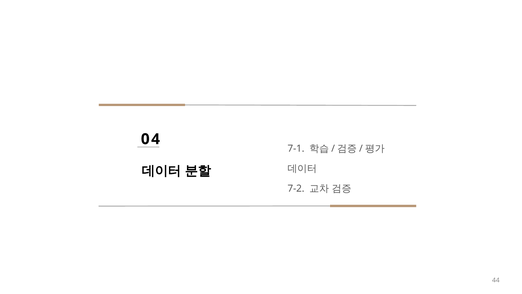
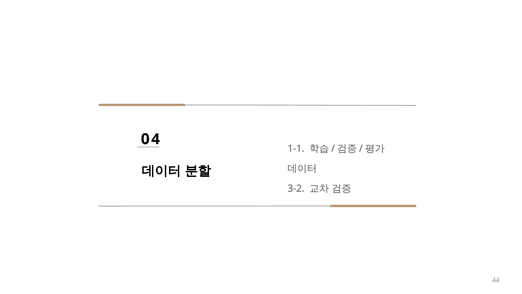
7-1: 7-1 -> 1-1 (296, 148)
7-2: 7-2 -> 3-2 (296, 188)
